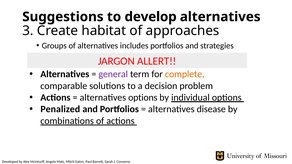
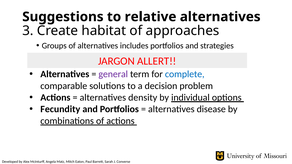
develop: develop -> relative (151, 17)
complete colour: orange -> blue (185, 74)
alternatives options: options -> density (143, 98)
Penalized: Penalized -> Fecundity (60, 109)
